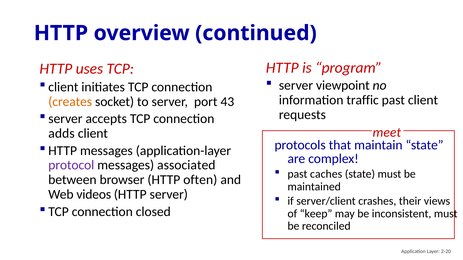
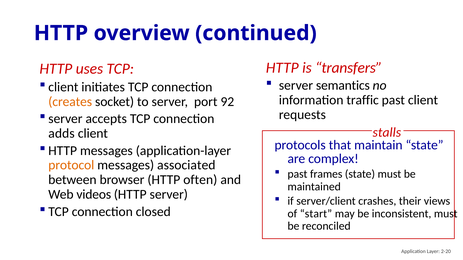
program: program -> transfers (349, 68)
viewpoint: viewpoint -> semantics (343, 86)
43: 43 -> 92 (227, 102)
meet: meet -> stalls (387, 133)
protocol colour: purple -> orange (71, 165)
caches: caches -> frames (326, 174)
keep: keep -> start (316, 214)
